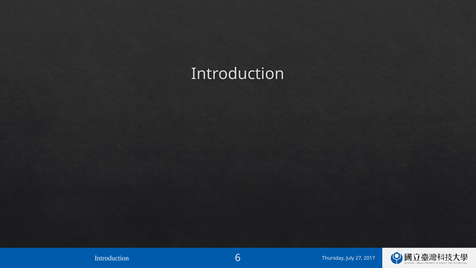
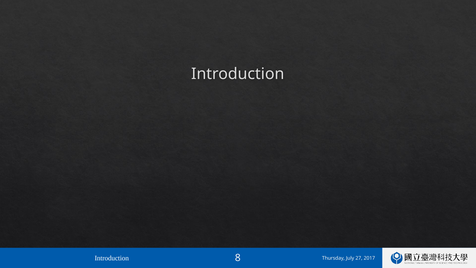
6: 6 -> 8 (238, 258)
